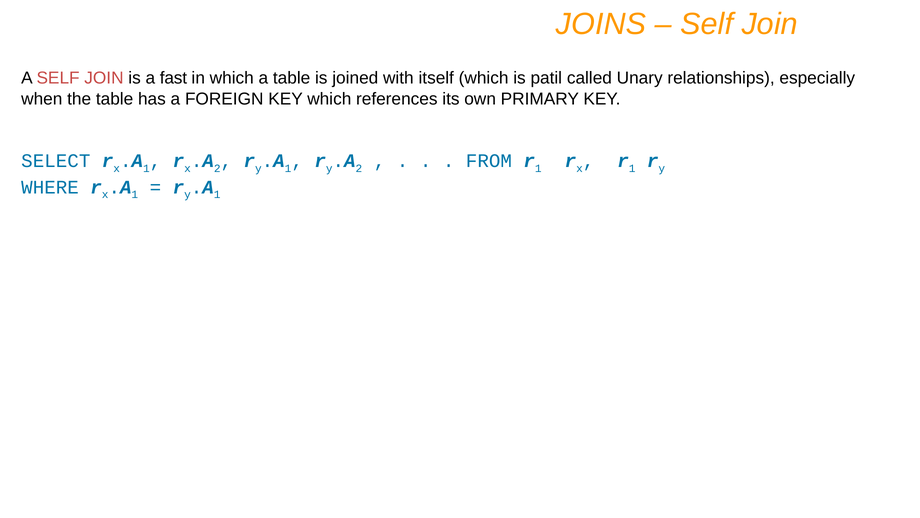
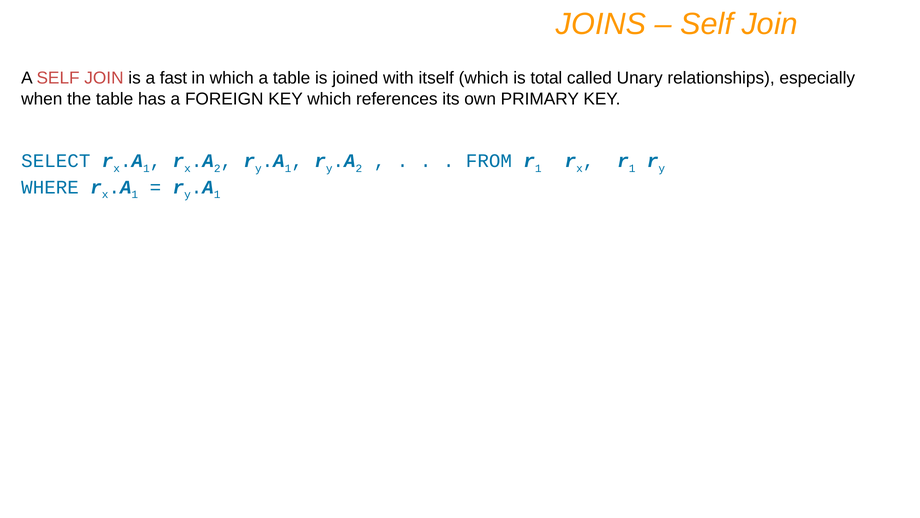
patil: patil -> total (546, 78)
